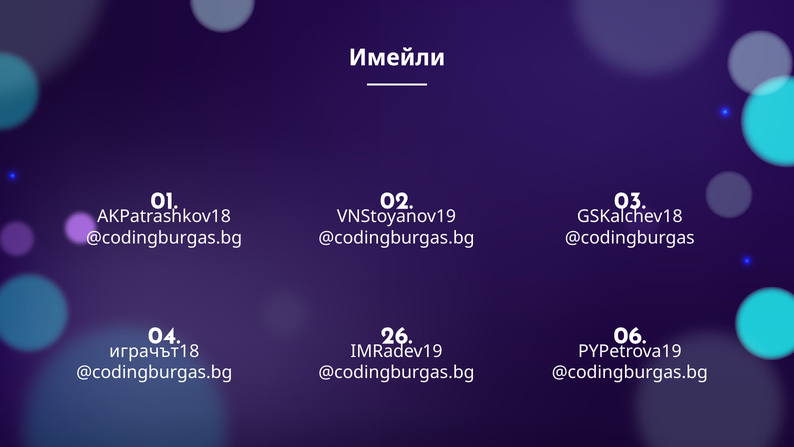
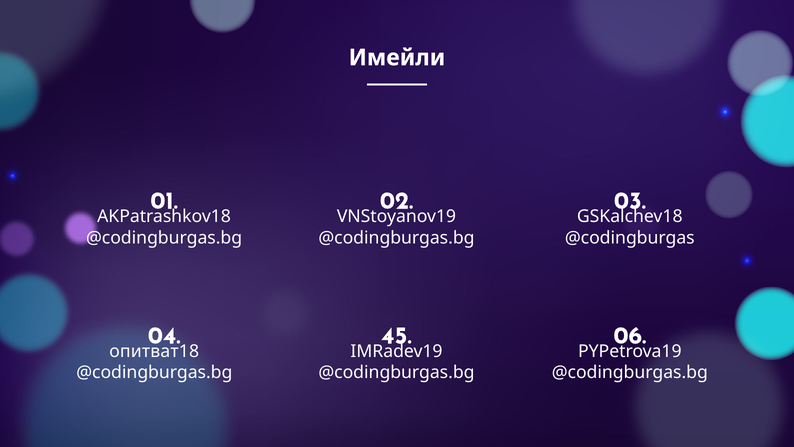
26: 26 -> 45 (396, 335)
играчът18: играчът18 -> опитват18 (154, 351)
